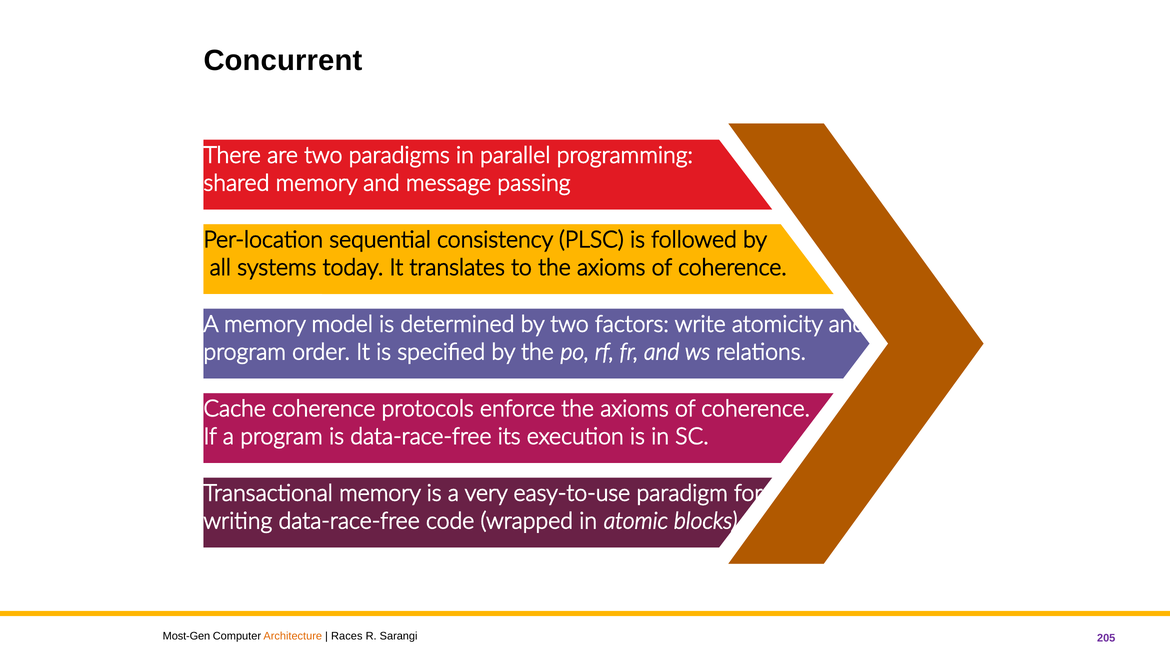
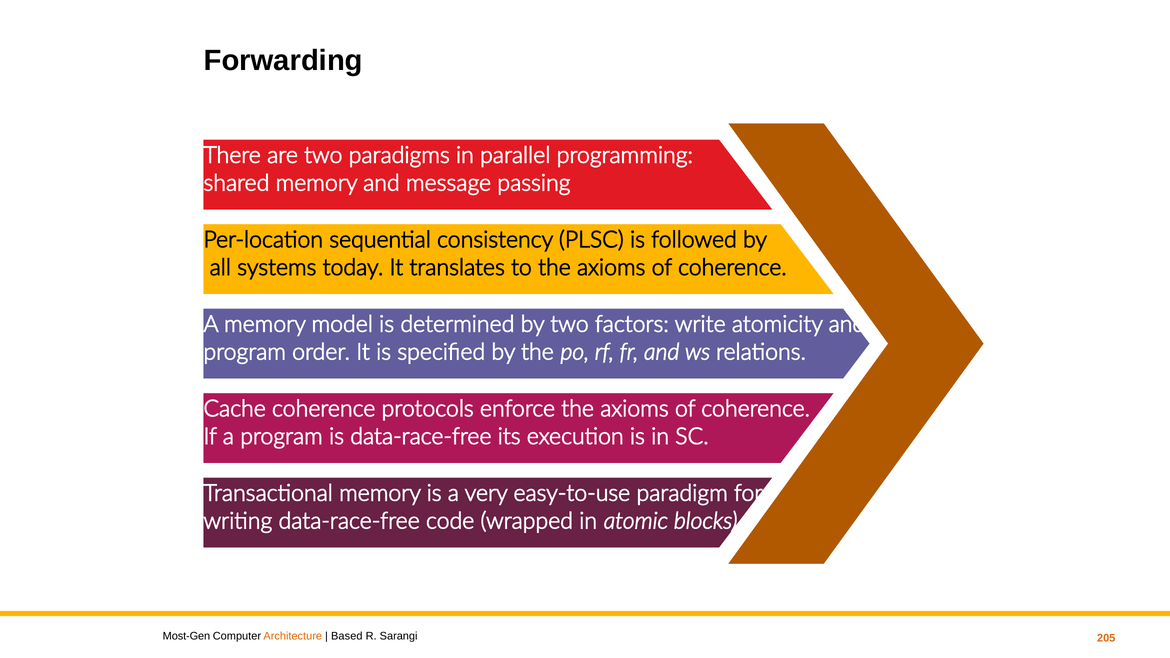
Concurrent: Concurrent -> Forwarding (283, 61)
Races: Races -> Based (347, 636)
205 colour: purple -> orange (1106, 638)
